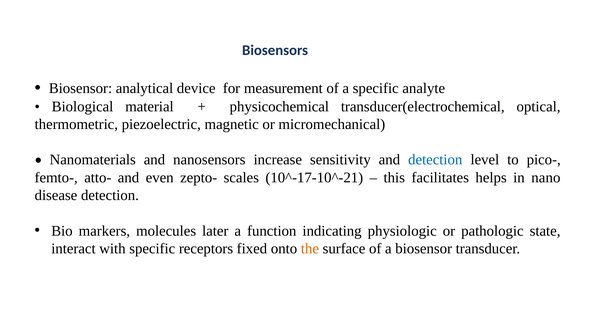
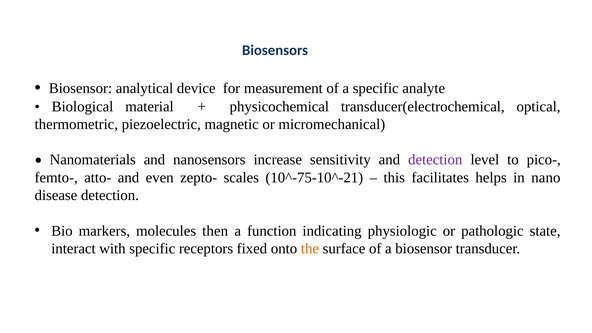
detection colour: blue -> purple (435, 160)
10^-17-10^-21: 10^-17-10^-21 -> 10^-75-10^-21 (314, 178)
later: later -> then (215, 231)
